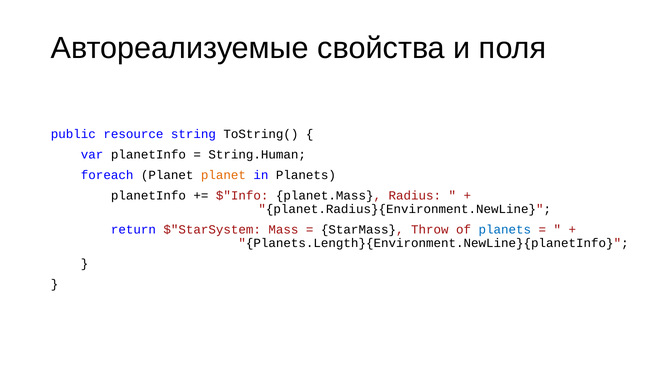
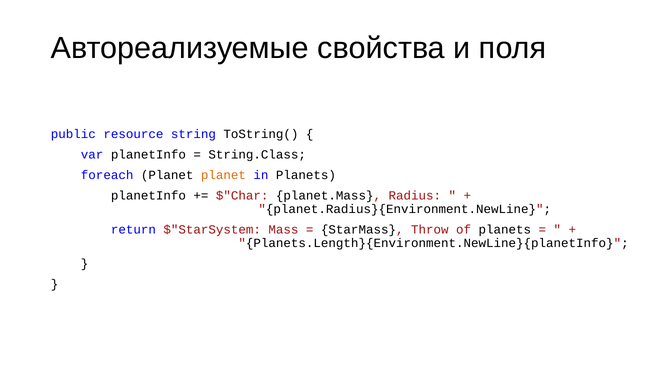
String.Human: String.Human -> String.Class (257, 155)
$"Info: $"Info -> $"Char (242, 196)
planets colour: blue -> black (505, 230)
